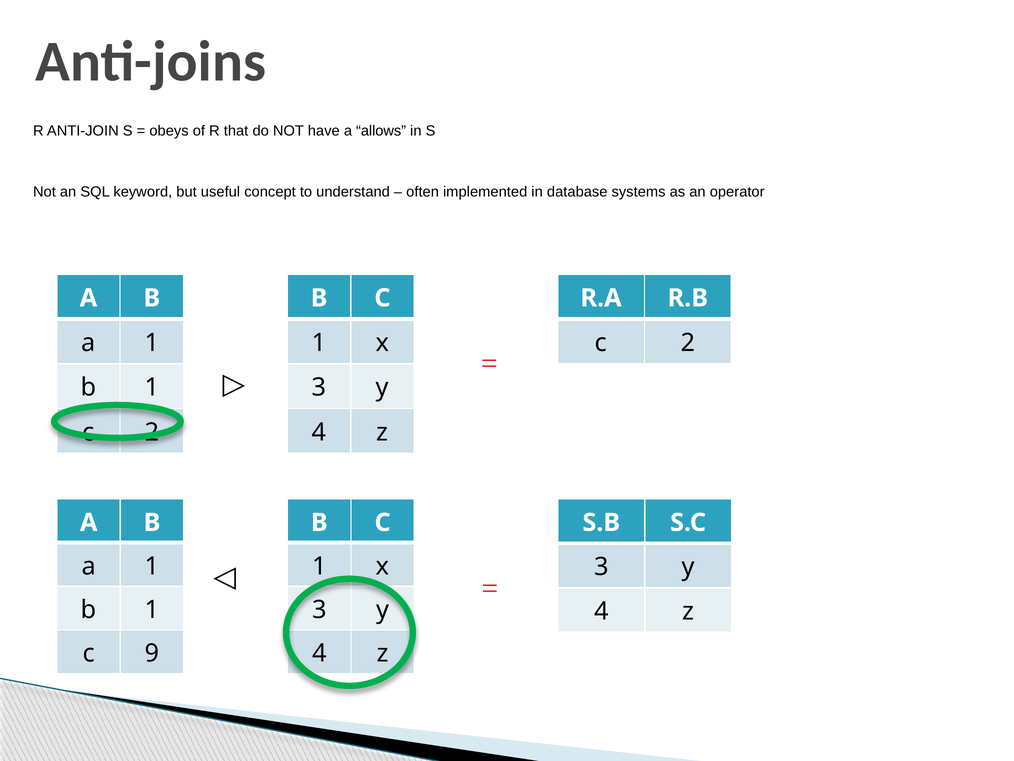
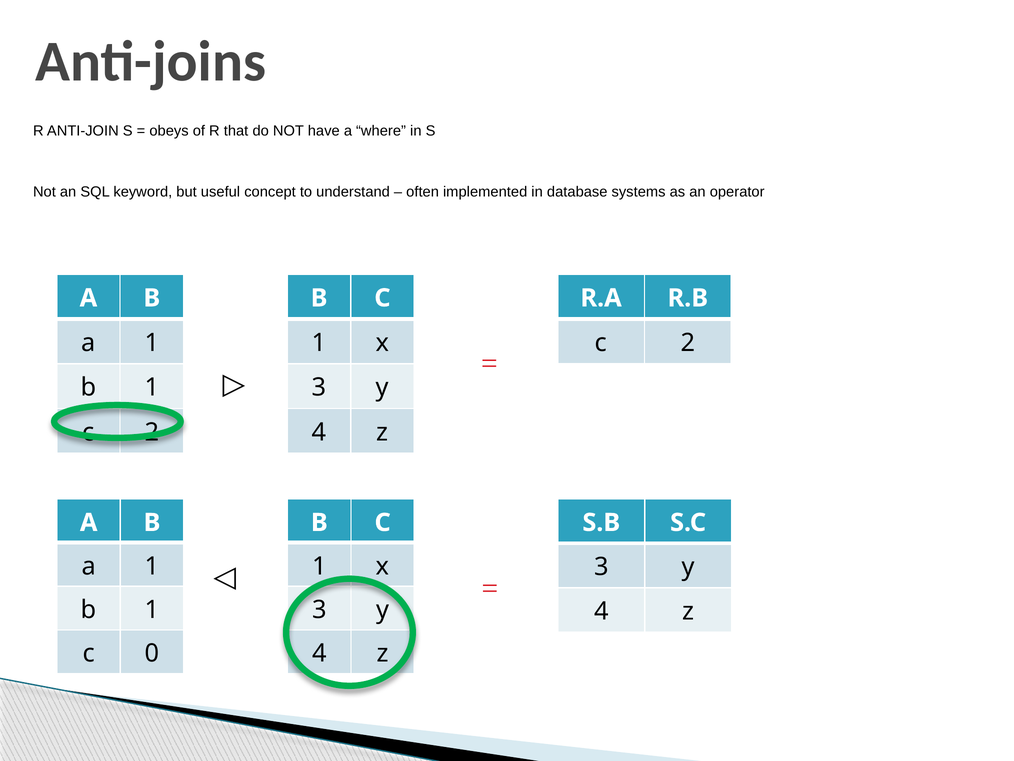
allows: allows -> where (381, 131)
9: 9 -> 0 (152, 653)
